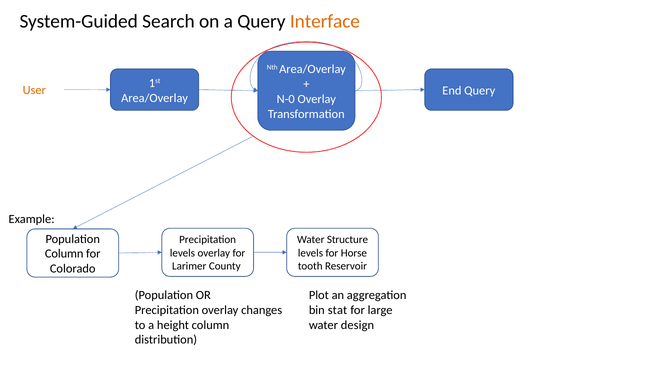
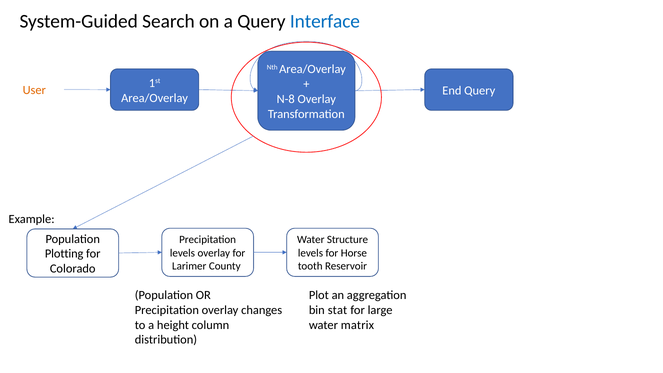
Interface colour: orange -> blue (325, 21)
N-0: N-0 -> N-8 (286, 99)
Column: Column -> Plotting (64, 254)
design: design -> matrix (357, 325)
